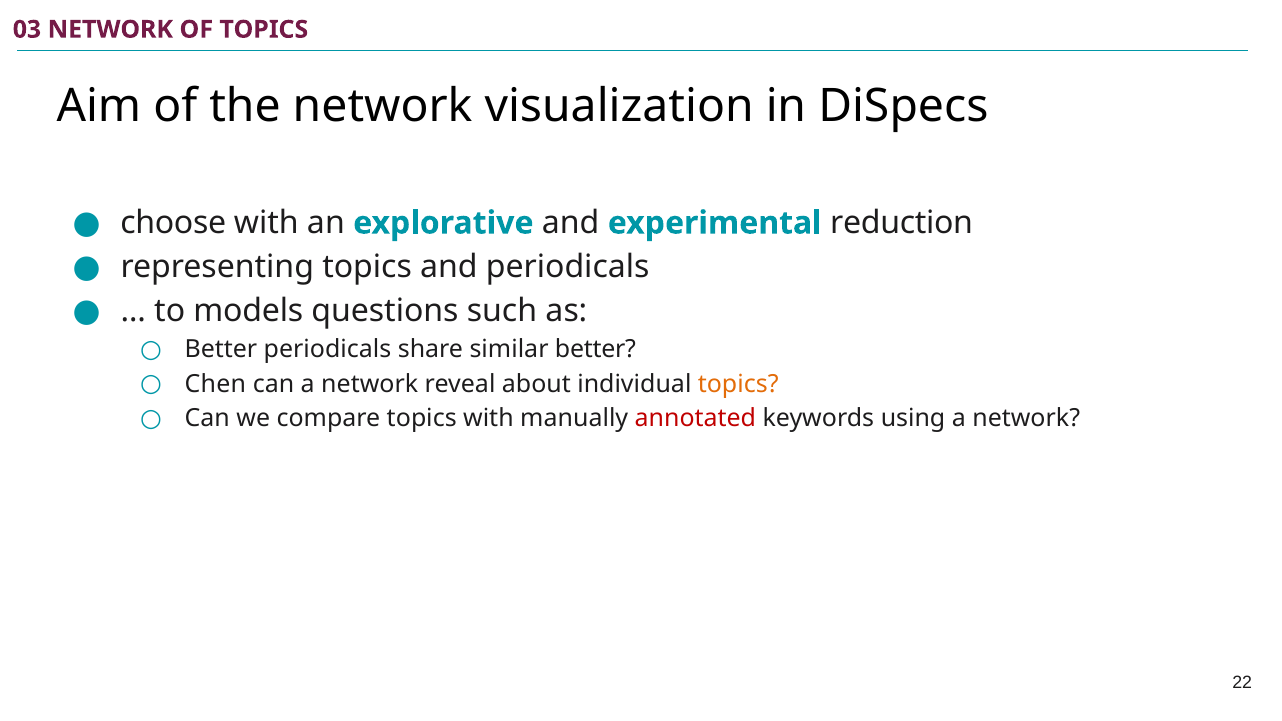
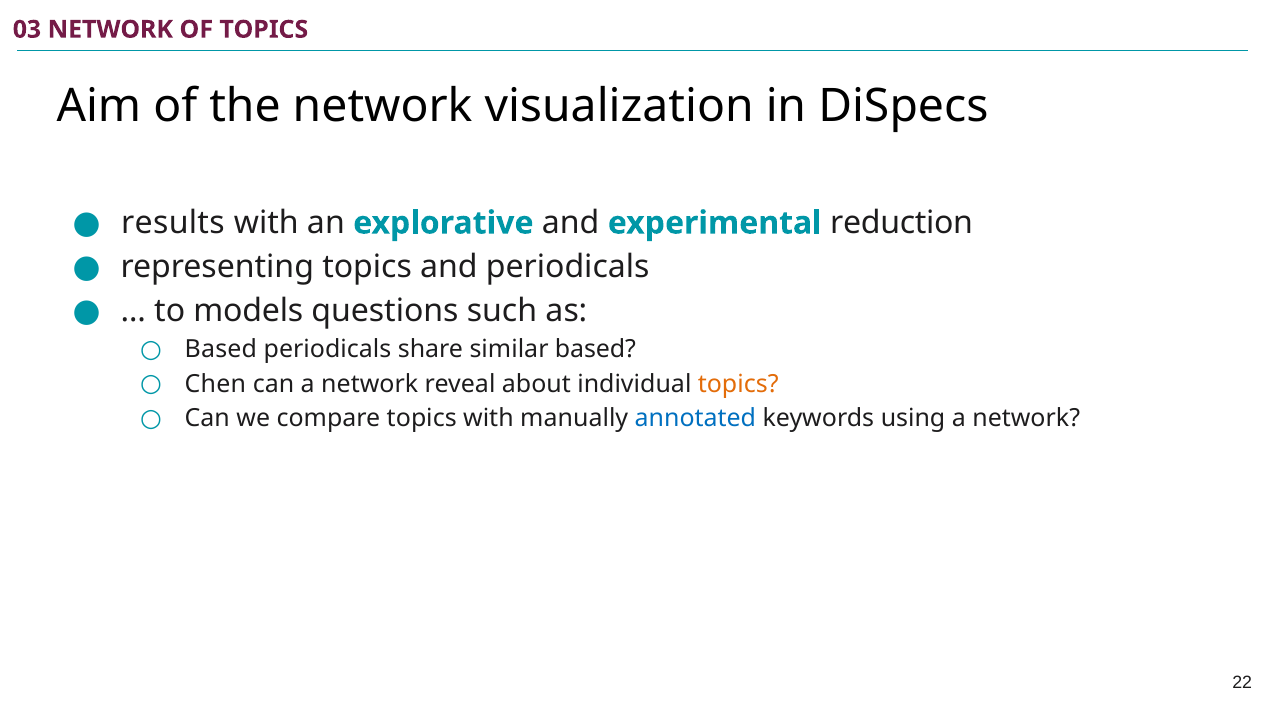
choose: choose -> results (173, 223)
Better: Better -> Based (221, 350)
similar better: better -> based (595, 350)
annotated colour: red -> blue (695, 419)
